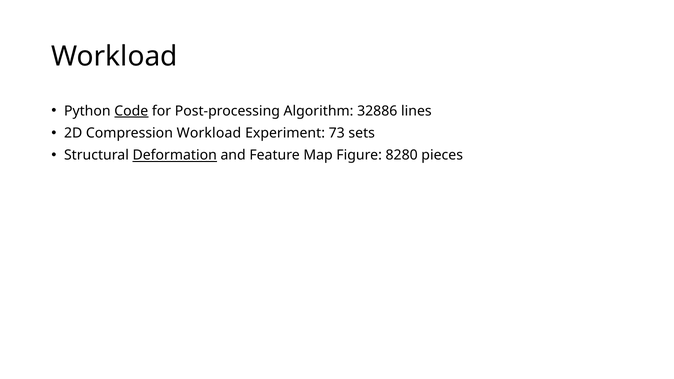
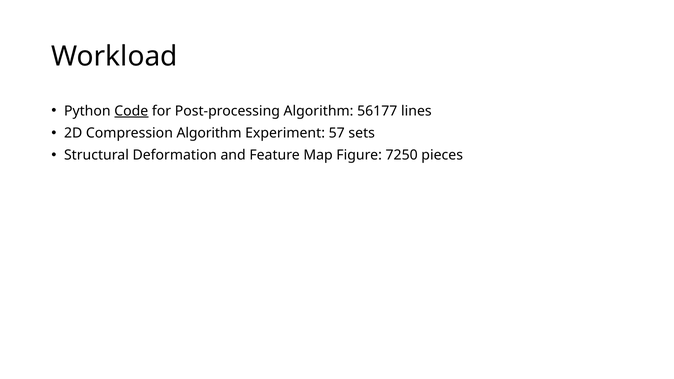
32886: 32886 -> 56177 (377, 111)
Compression Workload: Workload -> Algorithm (209, 133)
73: 73 -> 57 (337, 133)
Deformation underline: present -> none (175, 155)
8280: 8280 -> 7250 (402, 155)
